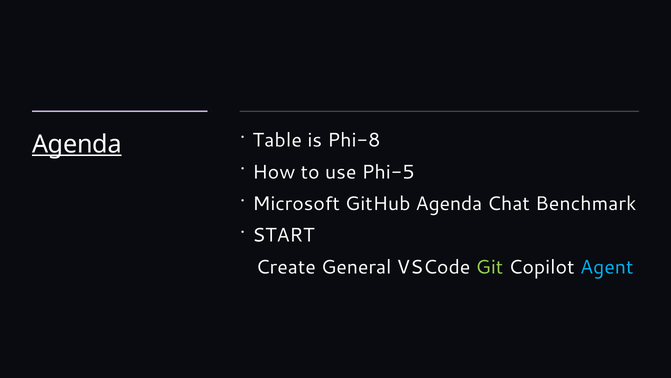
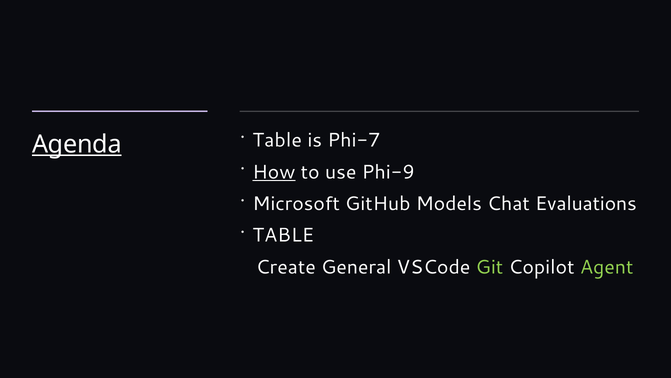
Phi-8: Phi-8 -> Phi-7 (354, 140)
How underline: none -> present (274, 172)
Phi-5: Phi-5 -> Phi-9 (388, 172)
GitHub Agenda: Agenda -> Models (449, 203)
Benchmark: Benchmark -> Evaluations (586, 203)
START: START -> TABLE (283, 235)
Agent colour: light blue -> light green (607, 267)
